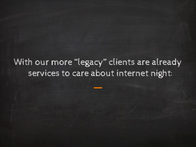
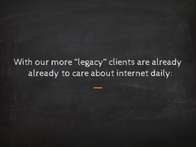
services: services -> already (44, 73)
night: night -> daily (162, 73)
